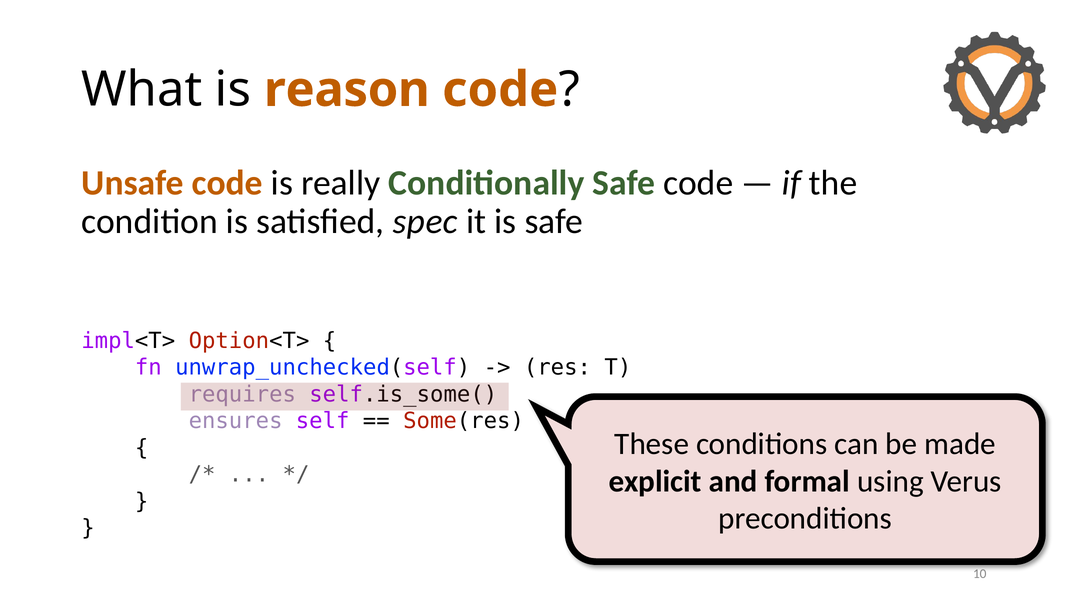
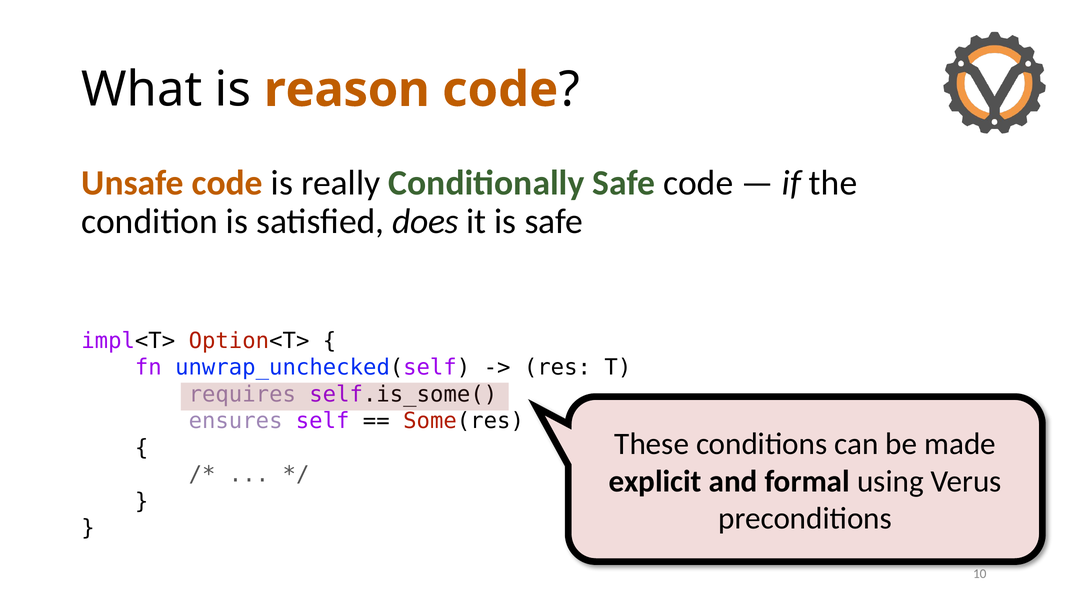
spec: spec -> does (426, 221)
